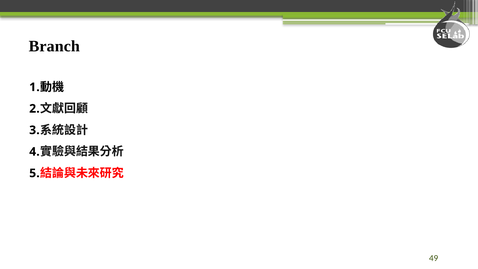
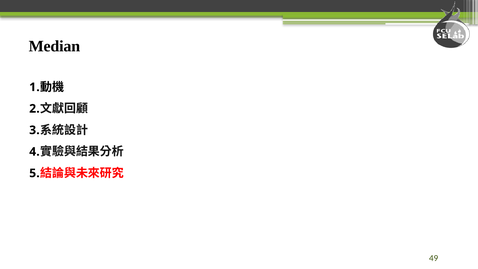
Branch: Branch -> Median (54, 46)
